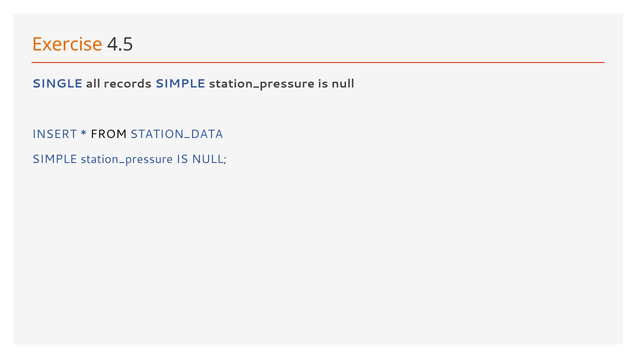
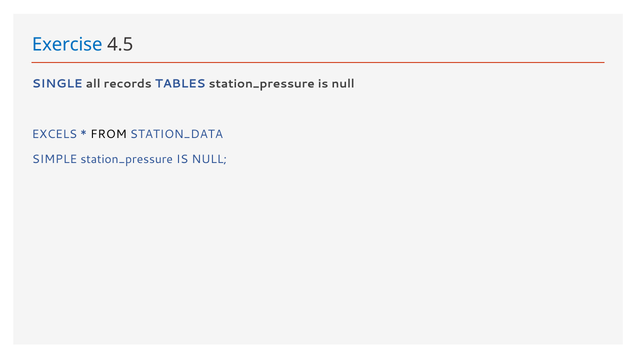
Exercise colour: orange -> blue (67, 45)
records SIMPLE: SIMPLE -> TABLES (180, 84)
INSERT: INSERT -> EXCELS (54, 134)
